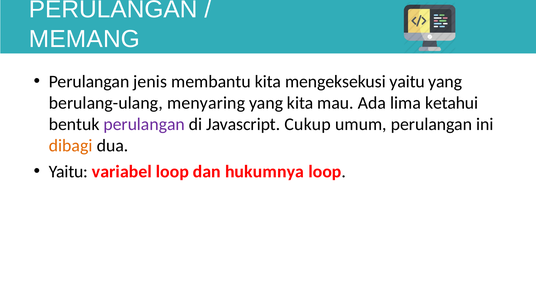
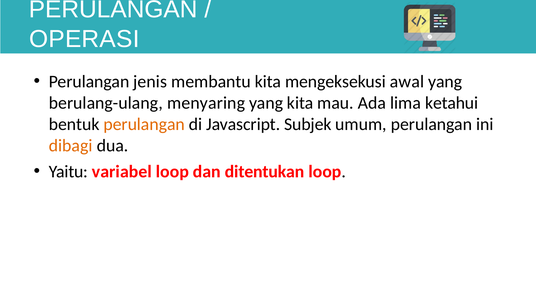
MEMANG: MEMANG -> OPERASI (84, 39)
mengeksekusi yaitu: yaitu -> awal (407, 82)
perulangan colour: purple -> orange (144, 124)
Cukup: Cukup -> Subjek (308, 124)
hukumnya: hukumnya -> ditentukan (265, 171)
